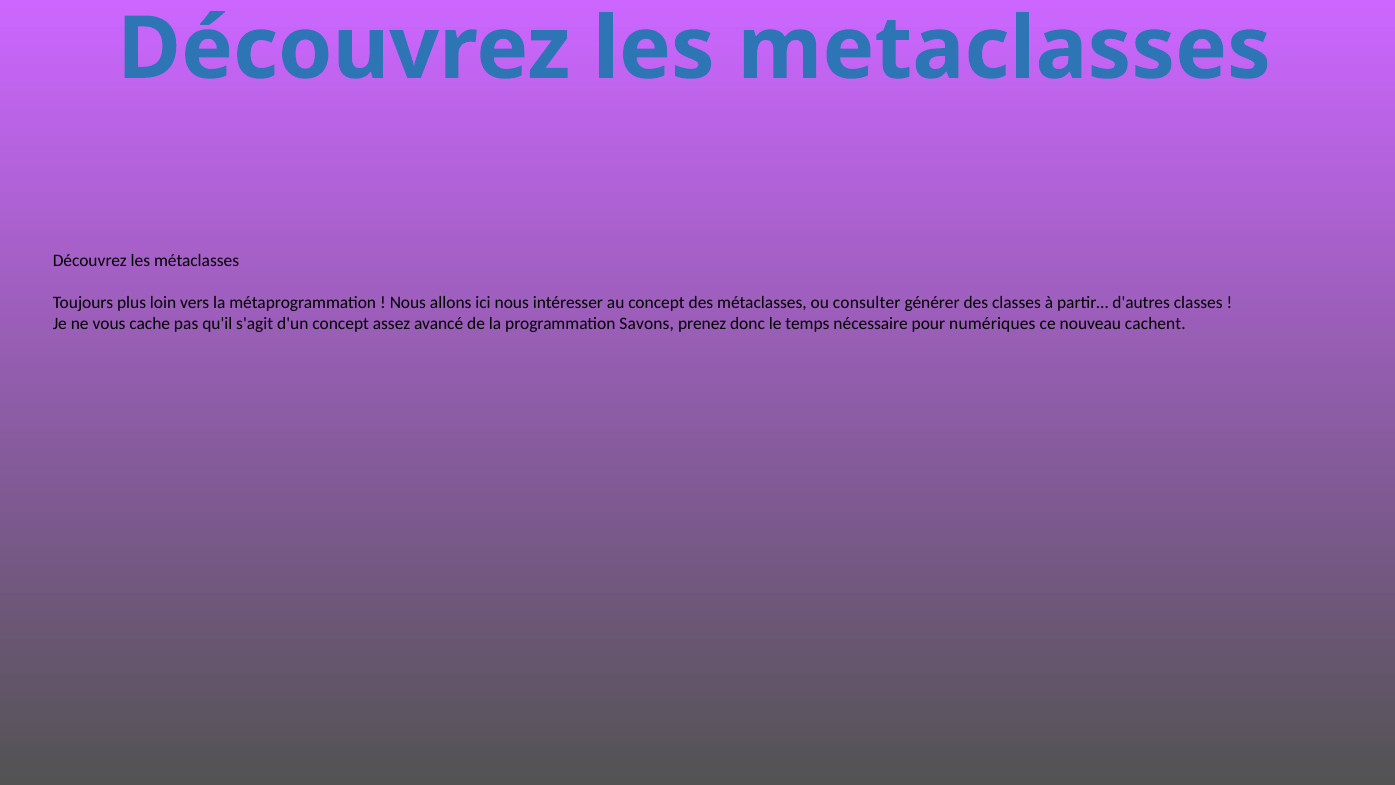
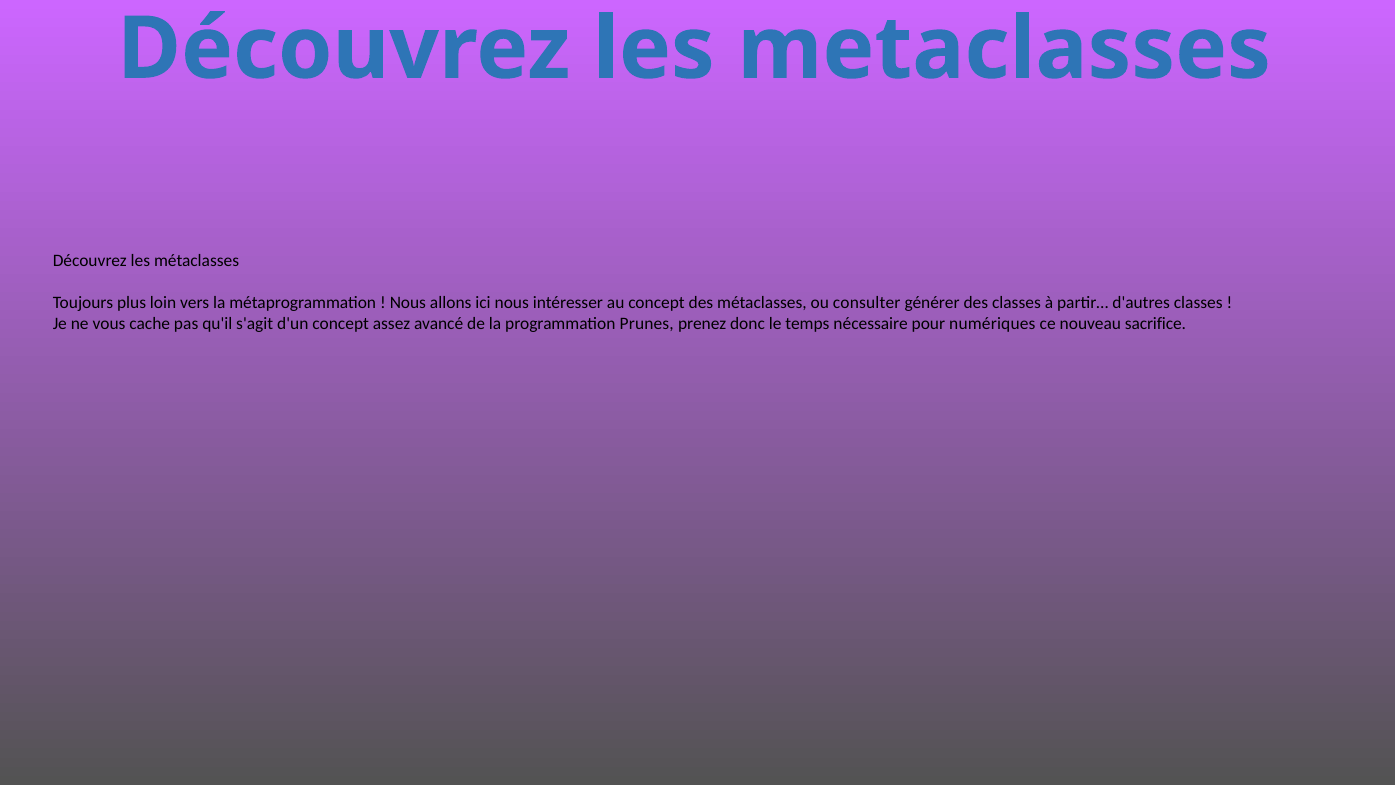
Savons: Savons -> Prunes (647, 324)
cachent: cachent -> sacrifice (1155, 324)
